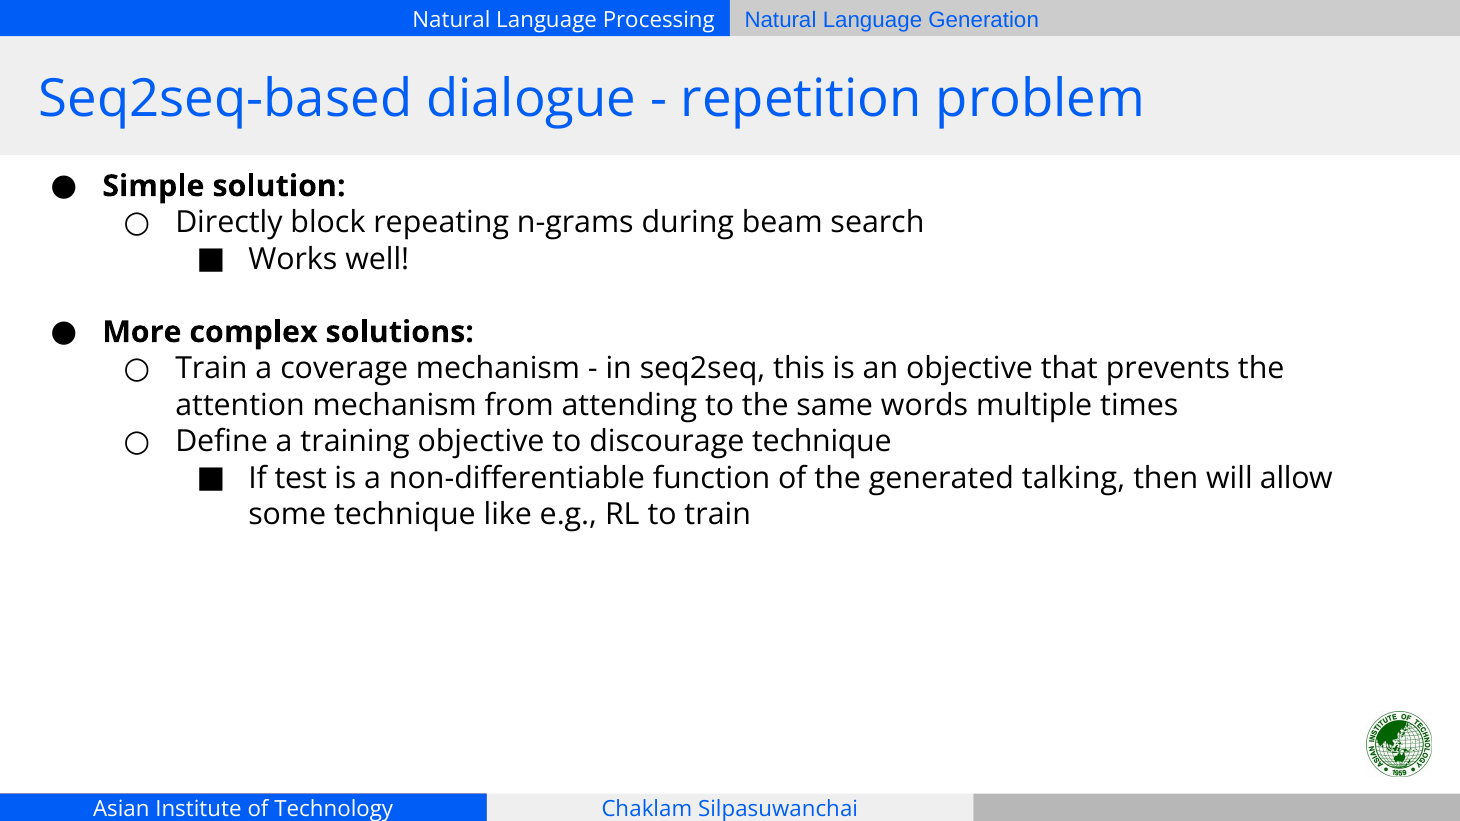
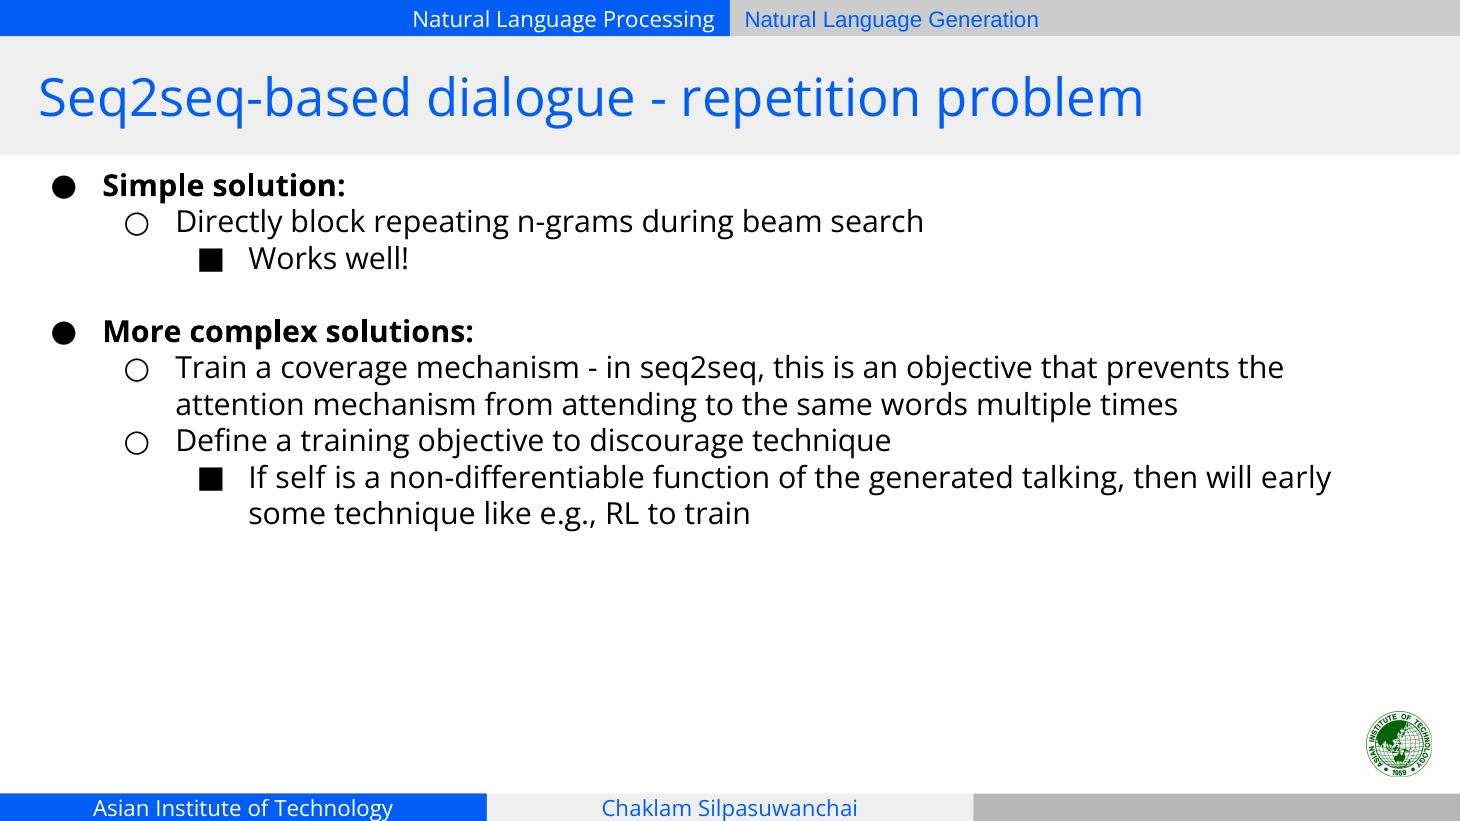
test: test -> self (300, 478)
allow: allow -> early (1296, 478)
